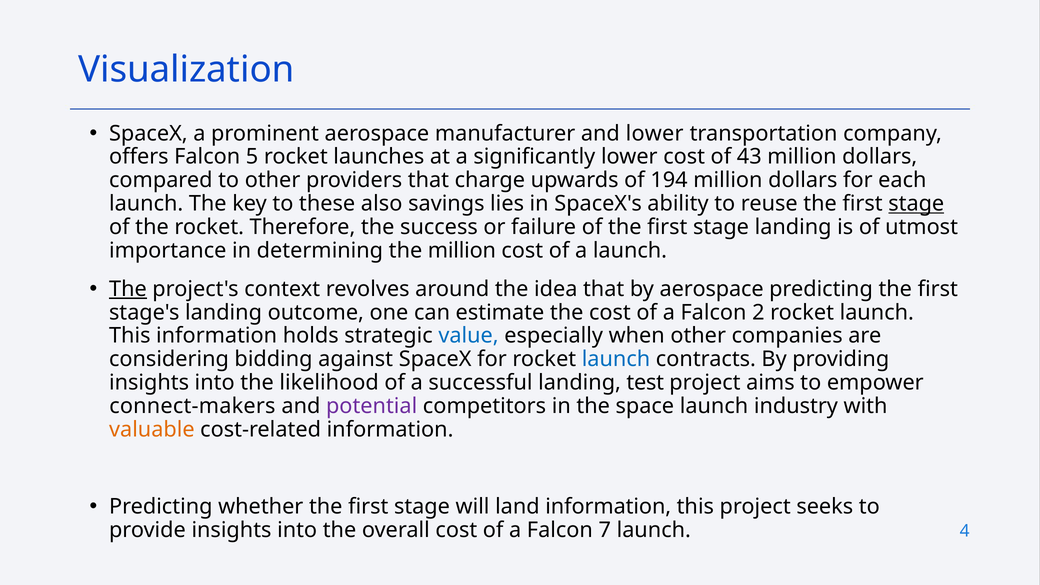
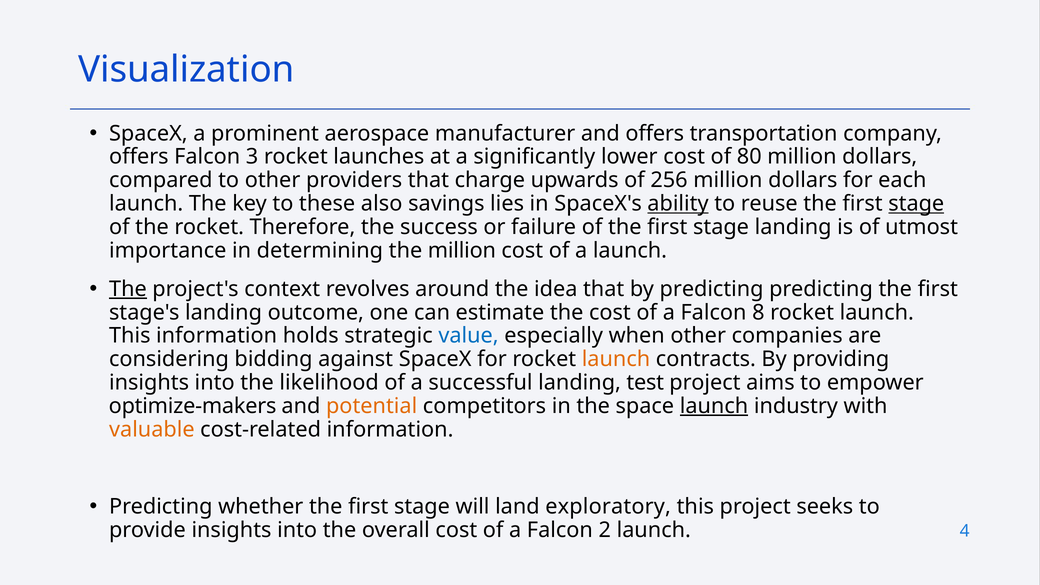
and lower: lower -> offers (655, 133)
5: 5 -> 3 (252, 157)
43: 43 -> 80 (749, 157)
194: 194 -> 256 (669, 180)
ability underline: none -> present (678, 204)
by aerospace: aerospace -> predicting (712, 289)
2: 2 -> 8 (758, 312)
launch colour: blue -> orange (616, 359)
connect-makers: connect-makers -> optimize-makers (193, 406)
potential colour: purple -> orange (372, 406)
launch underline: none -> present (714, 406)
land information: information -> exploratory (608, 507)
7: 7 -> 2 (605, 530)
